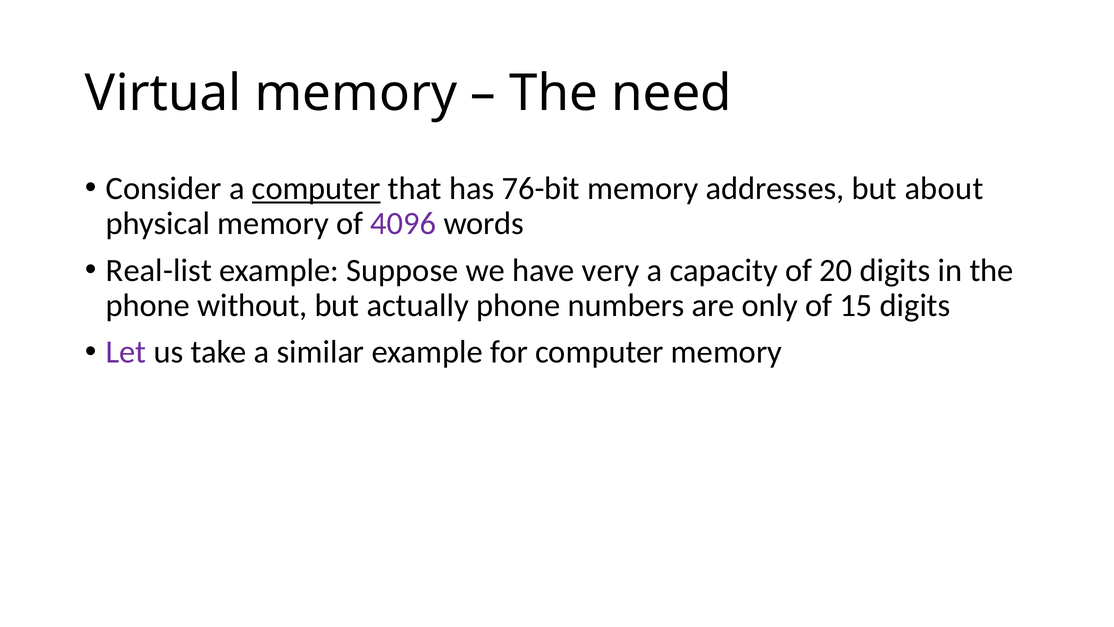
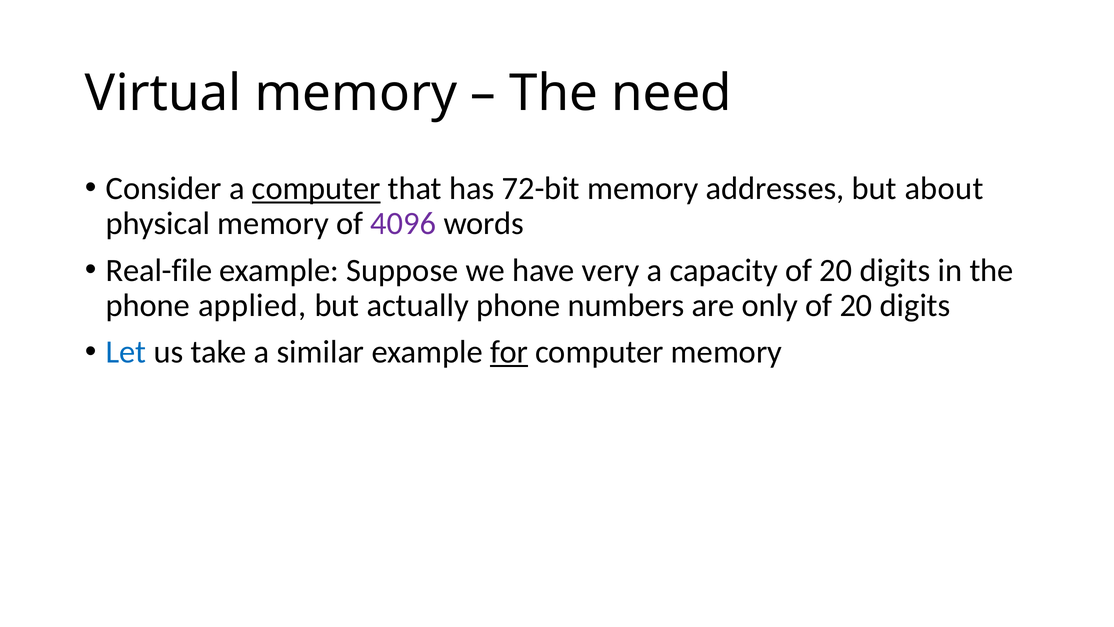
76-bit: 76-bit -> 72-bit (541, 188)
Real-list: Real-list -> Real-file (159, 270)
without: without -> applied (252, 305)
only of 15: 15 -> 20 (856, 305)
Let colour: purple -> blue (126, 352)
for underline: none -> present (509, 352)
